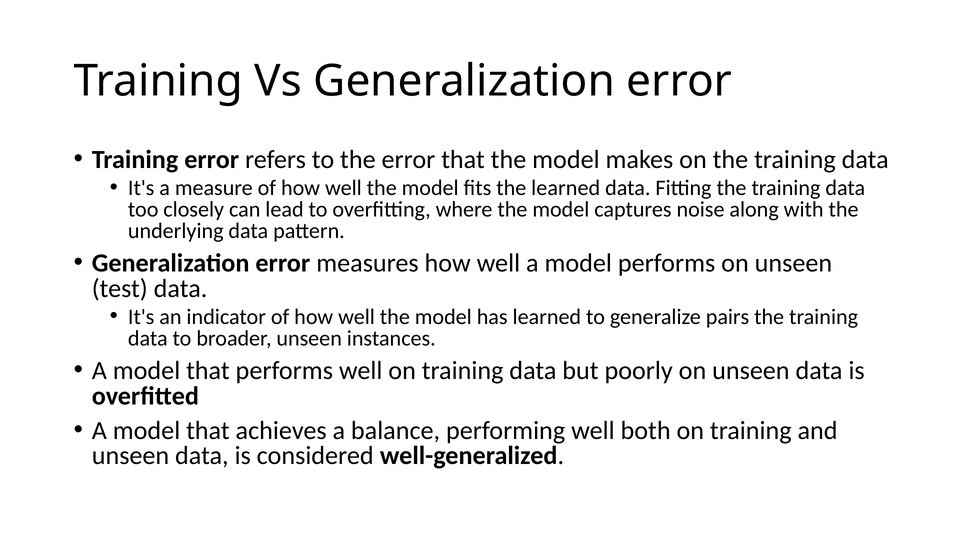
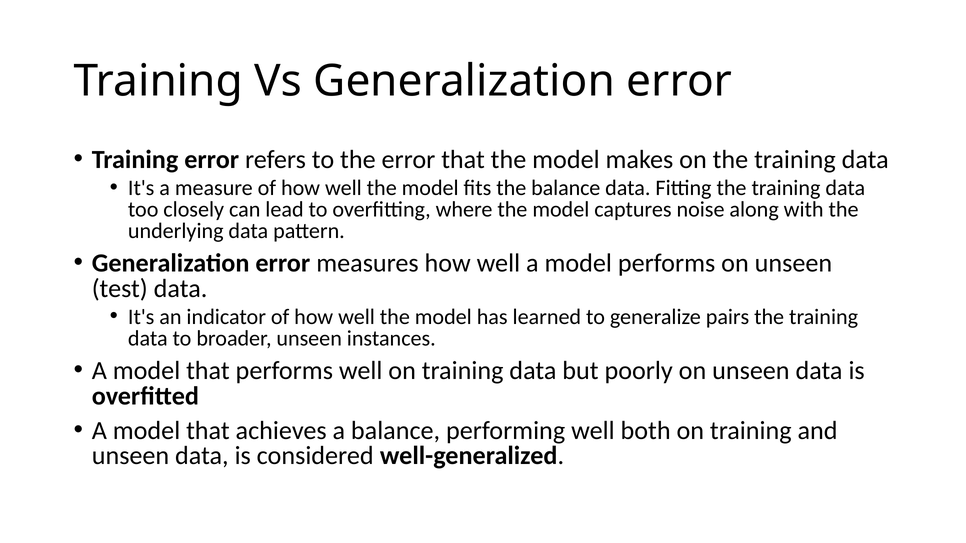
the learned: learned -> balance (566, 188)
